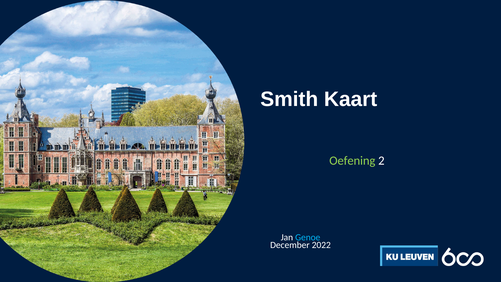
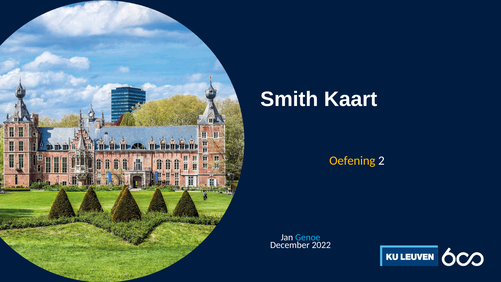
Oefening colour: light green -> yellow (352, 161)
